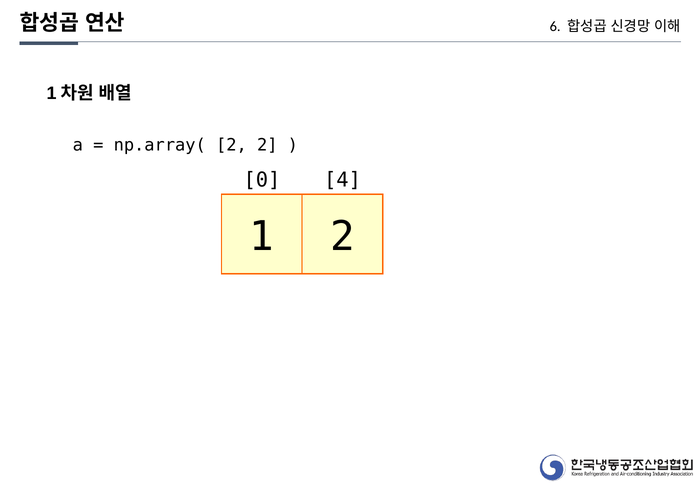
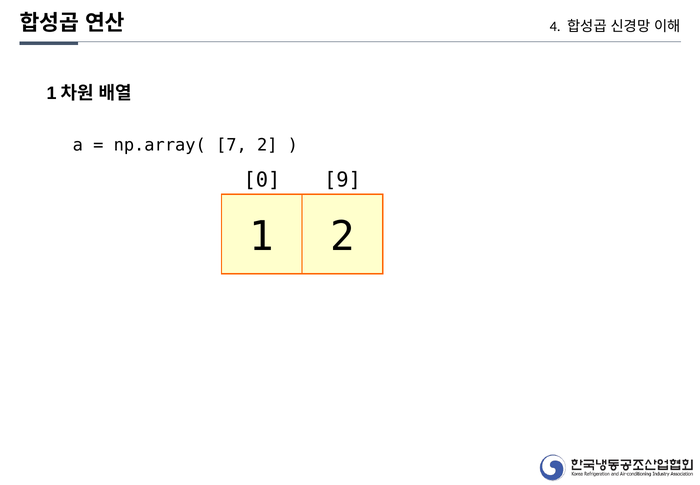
6: 6 -> 4 (555, 27)
np.array( 2: 2 -> 7 (231, 145)
4: 4 -> 9 (343, 180)
